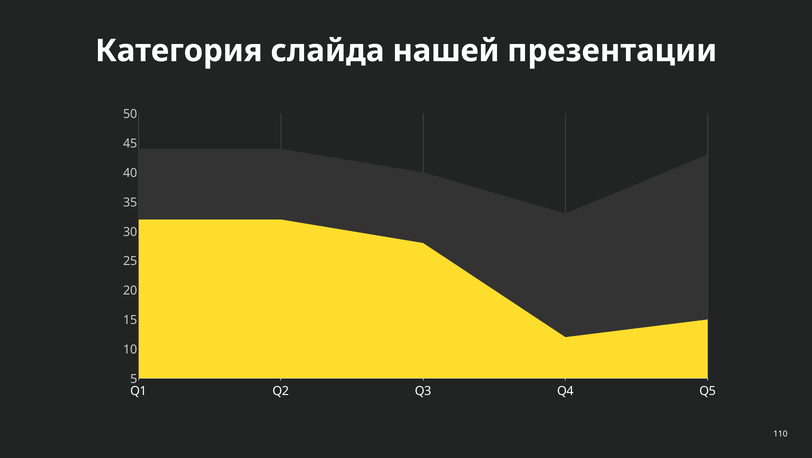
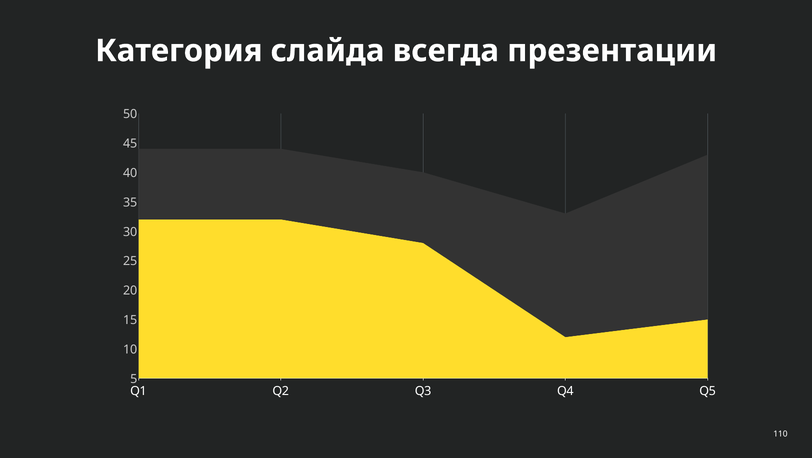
нашей: нашей -> всегда (446, 51)
